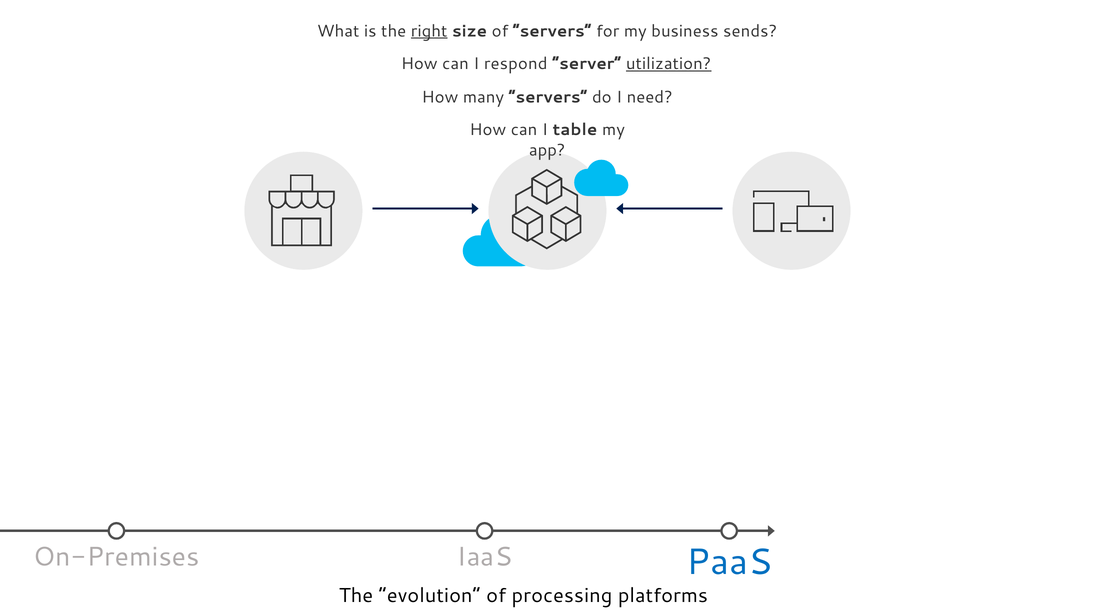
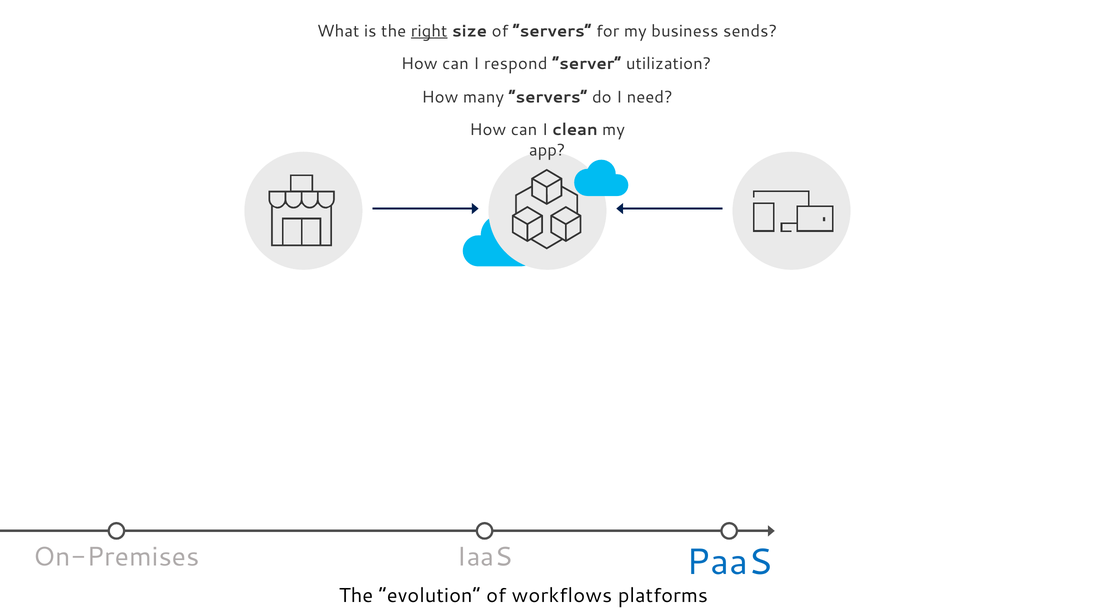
utilization underline: present -> none (669, 64)
table: table -> clean (575, 130)
processing: processing -> workflows (562, 595)
